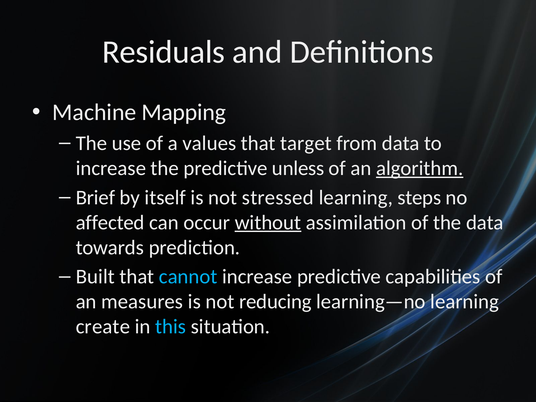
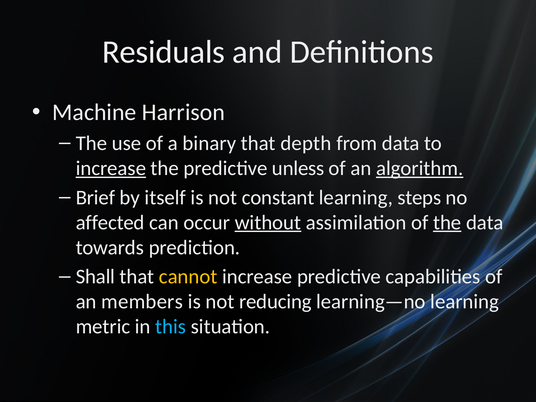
Mapping: Mapping -> Harrison (183, 112)
values: values -> binary (209, 143)
target: target -> depth (306, 143)
increase underline: none -> present (111, 168)
stressed: stressed -> constant (278, 197)
the underline: none -> present (447, 222)
Built: Built -> Shall (95, 277)
cannot colour: light blue -> yellow (188, 277)
measures: measures -> members (142, 302)
create: create -> metric (103, 327)
